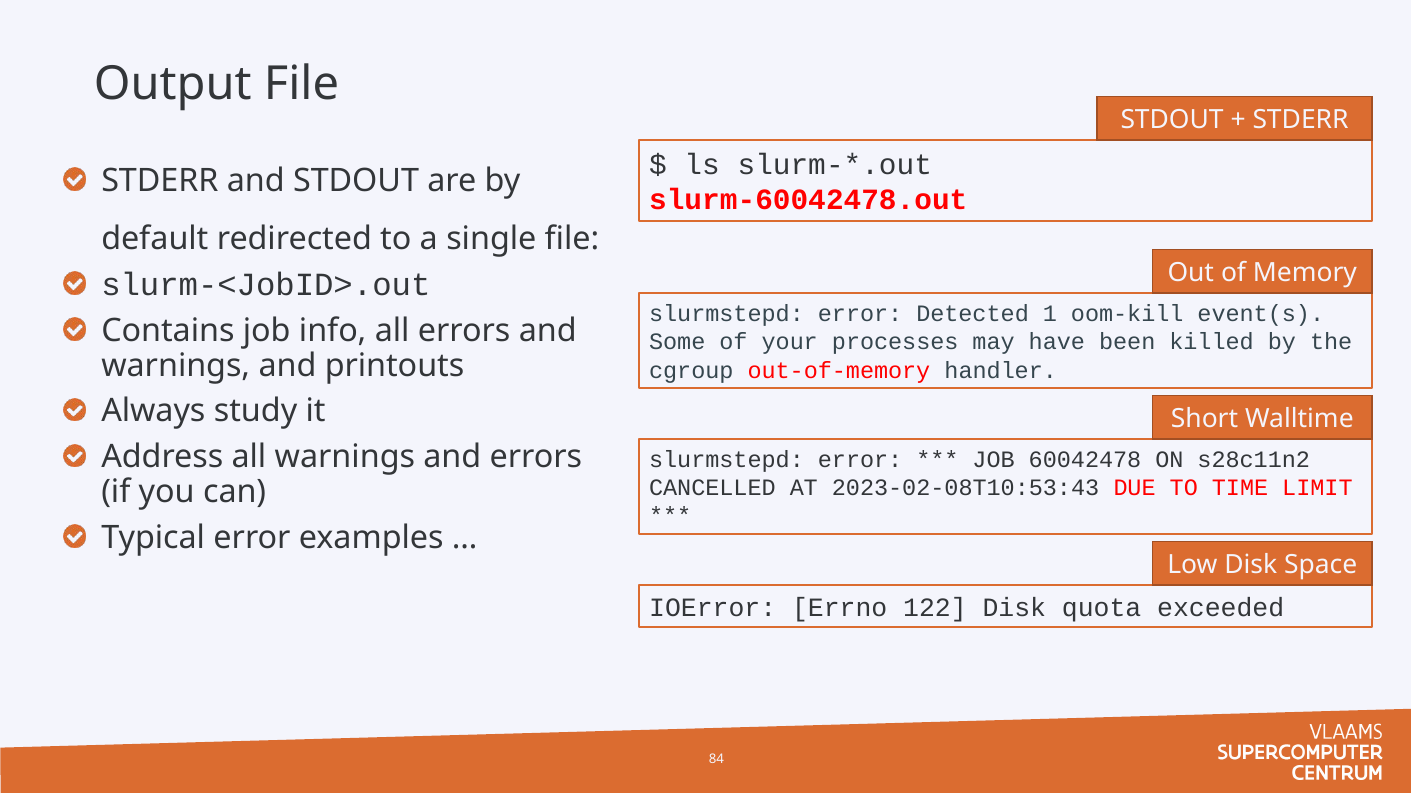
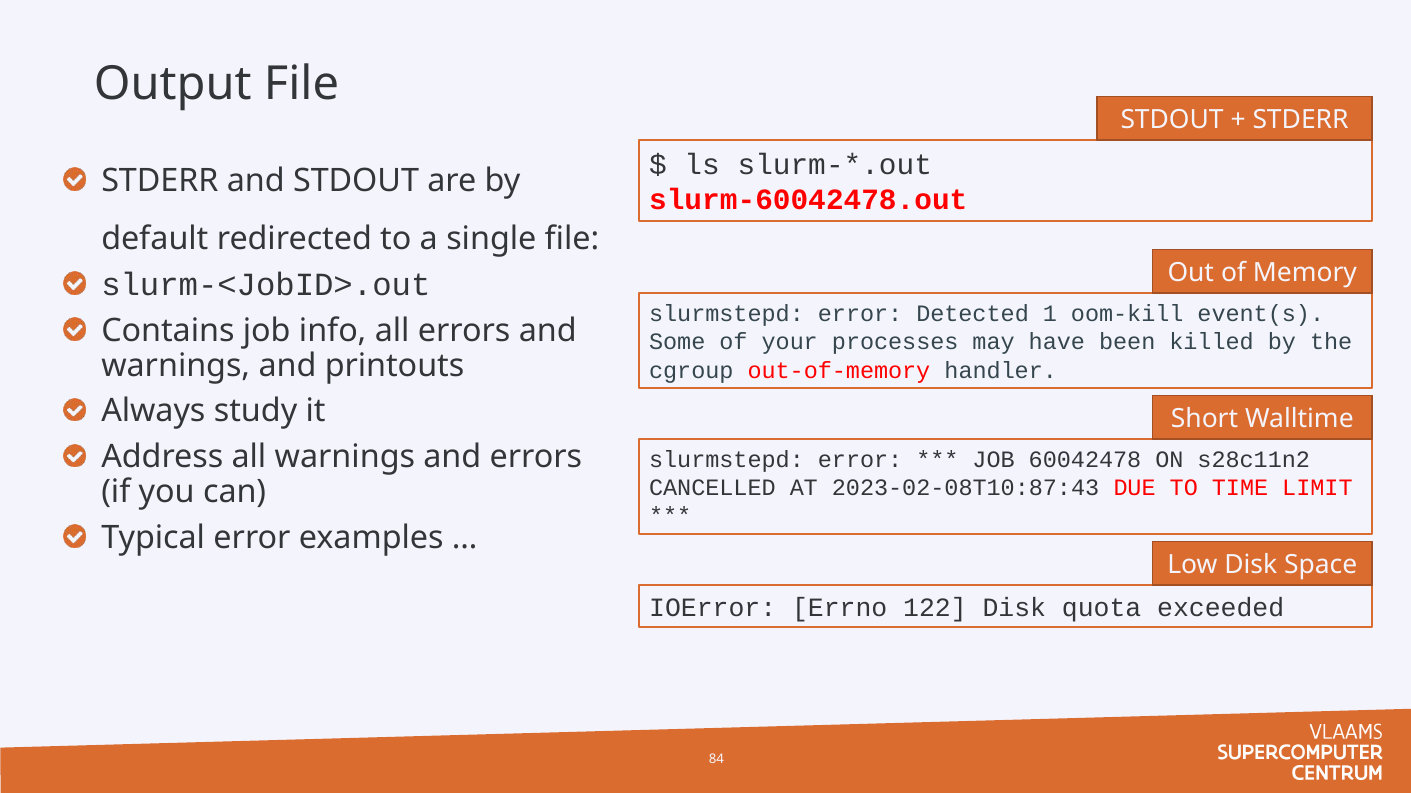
2023-02-08T10:53:43: 2023-02-08T10:53:43 -> 2023-02-08T10:87:43 (966, 488)
